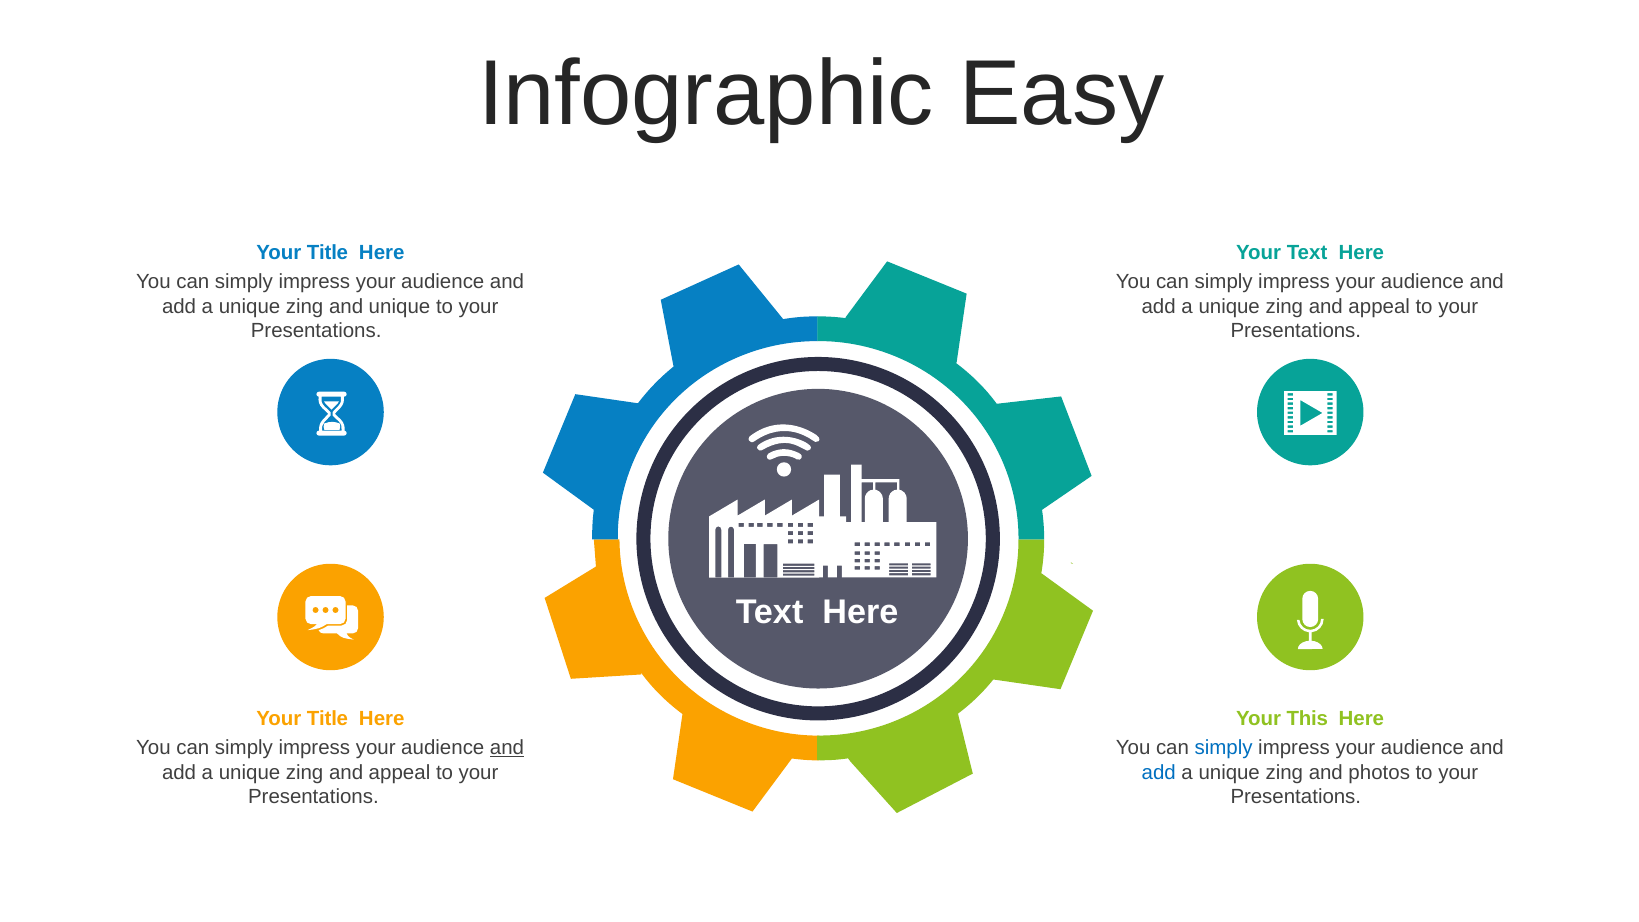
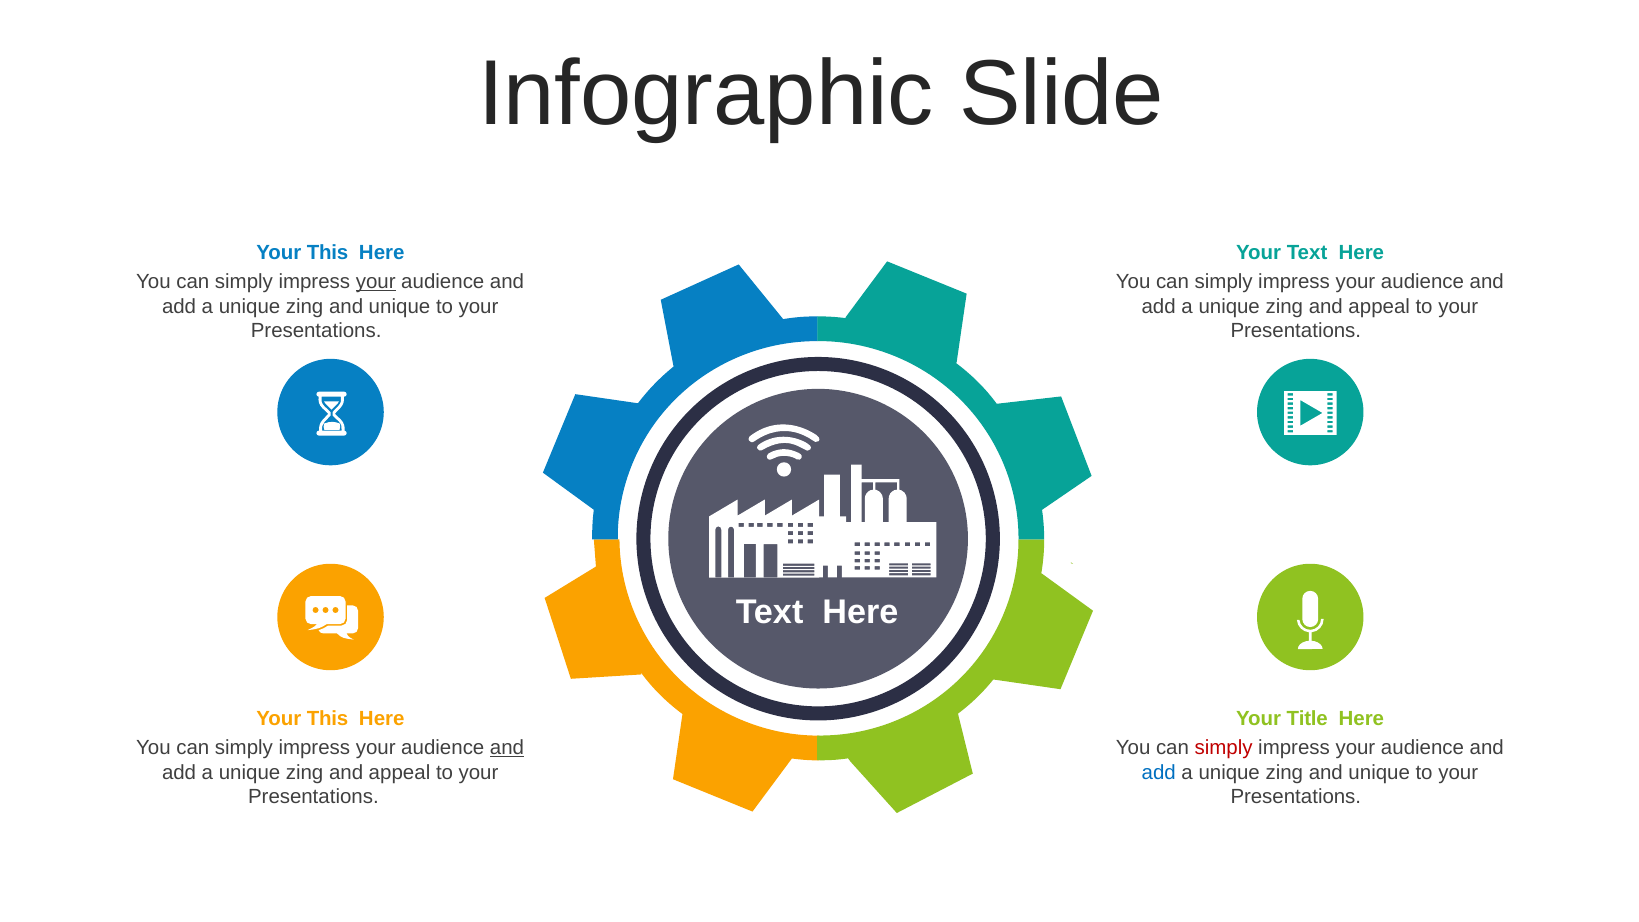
Easy: Easy -> Slide (1062, 94)
Title: Title -> This (327, 252)
your underline: none -> present (376, 282)
Title: Title -> This (327, 719)
This: This -> Title (1307, 719)
simply colour: blue -> red (1224, 748)
photos: photos -> unique (1379, 772)
